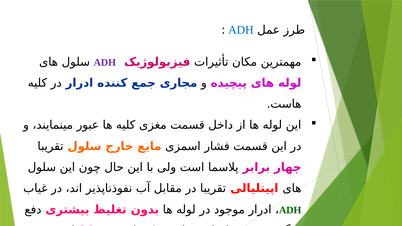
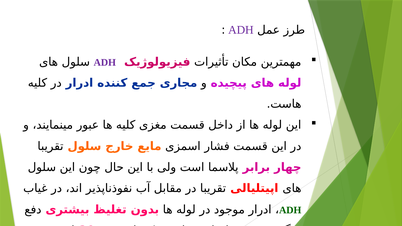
ADH colour: blue -> purple (241, 30)
